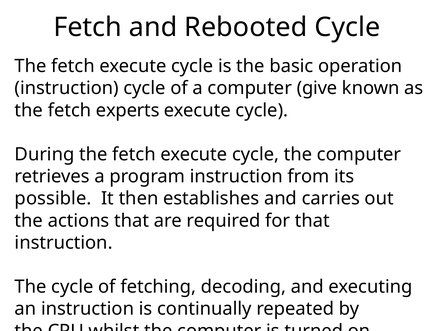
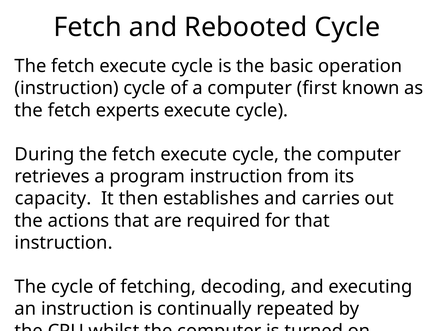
give: give -> first (317, 88)
possible: possible -> capacity (53, 198)
